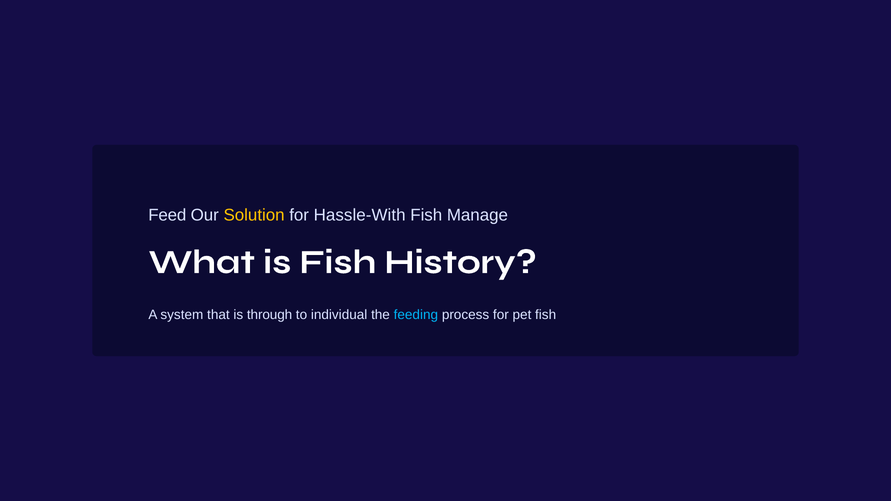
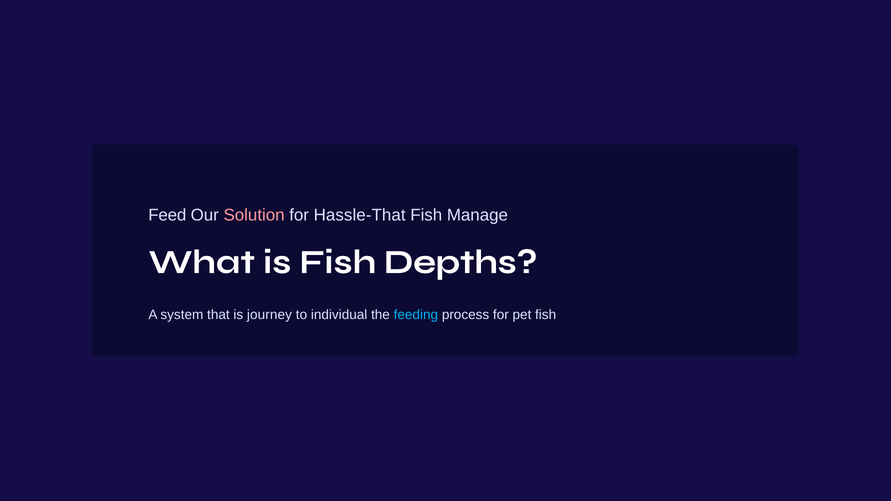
Solution colour: yellow -> pink (254, 215)
Hassle-With: Hassle-With -> Hassle-That (360, 215)
History: History -> Depths (461, 262)
through: through -> journey (269, 315)
